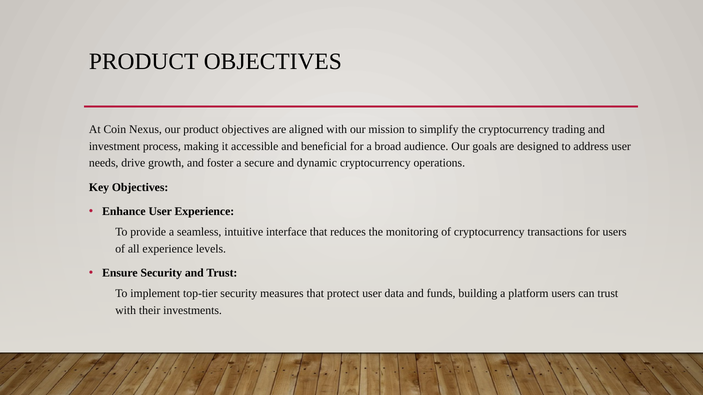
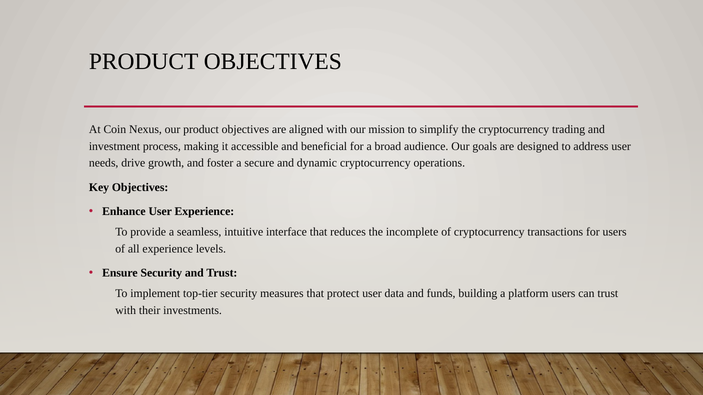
monitoring: monitoring -> incomplete (412, 232)
